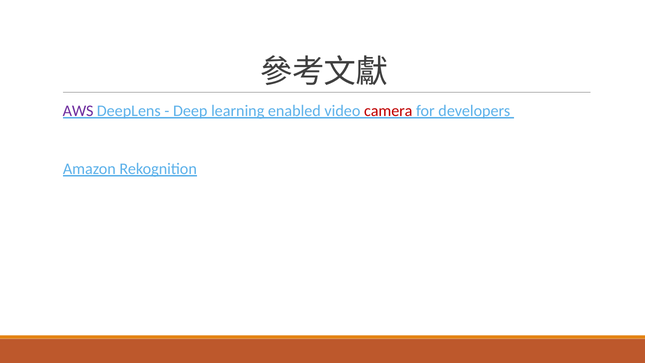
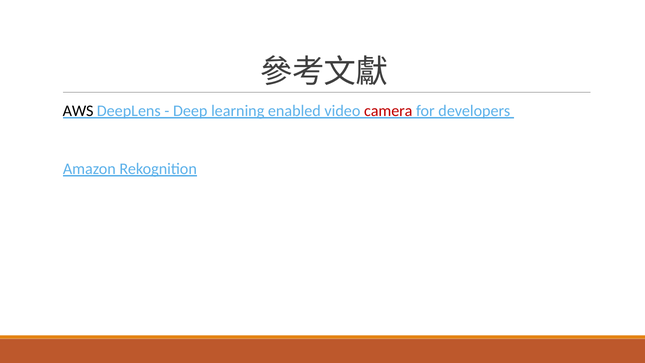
AWS colour: purple -> black (78, 111)
